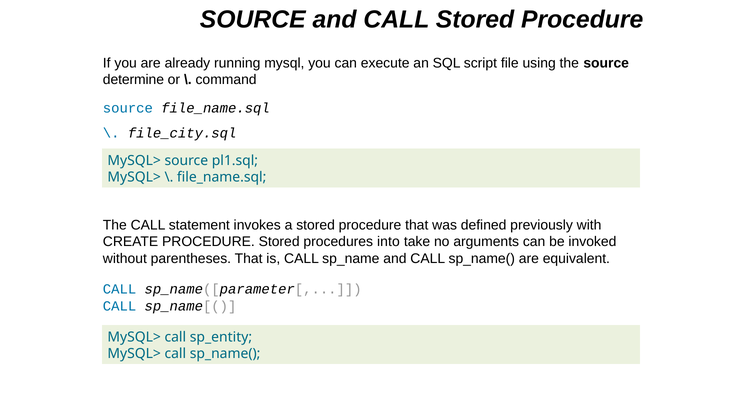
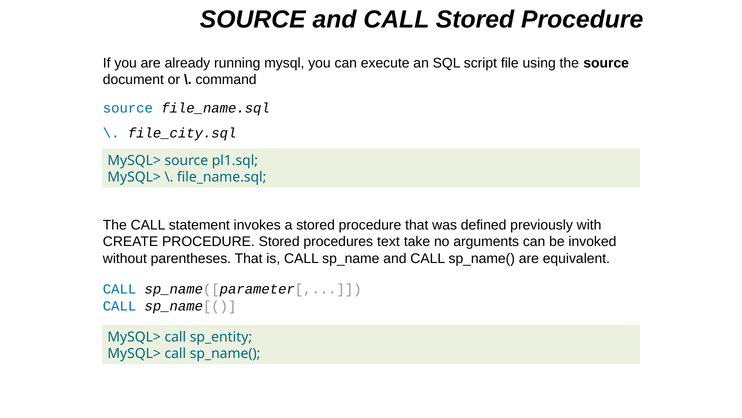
determine: determine -> document (133, 80)
into: into -> text (388, 242)
